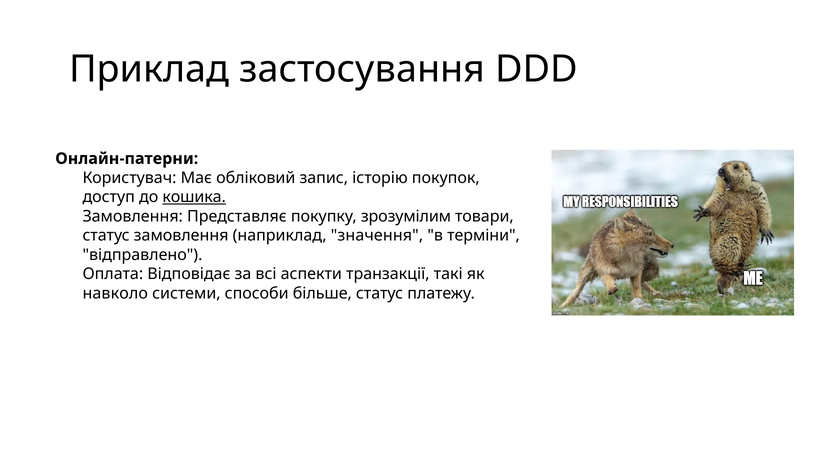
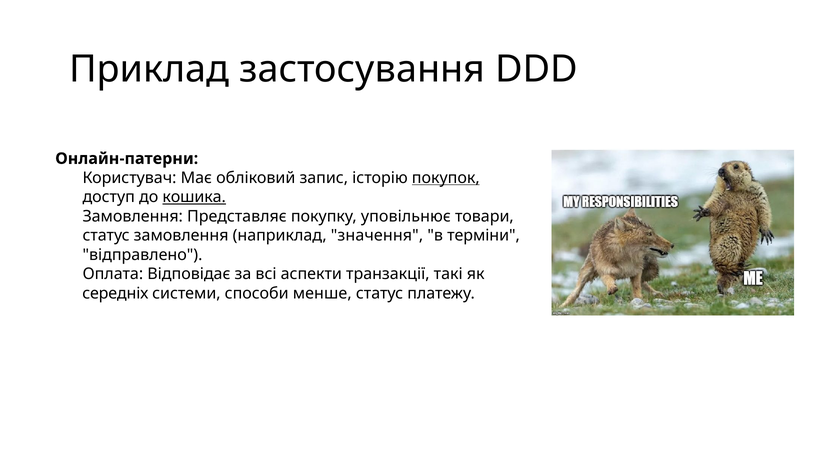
покупок underline: none -> present (446, 178)
зрозумілим: зрозумілим -> уповільнює (406, 216)
навколо: навколо -> середніх (115, 293)
більше: більше -> менше (322, 293)
